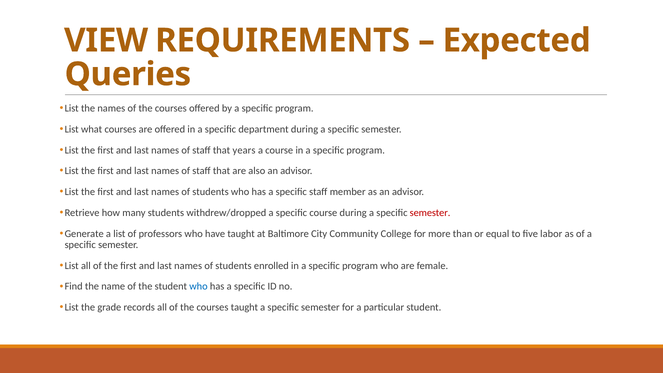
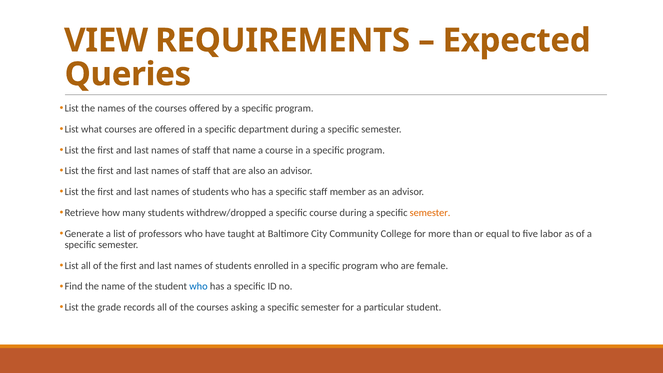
that years: years -> name (244, 150)
semester colour: red -> orange (430, 213)
courses taught: taught -> asking (244, 307)
